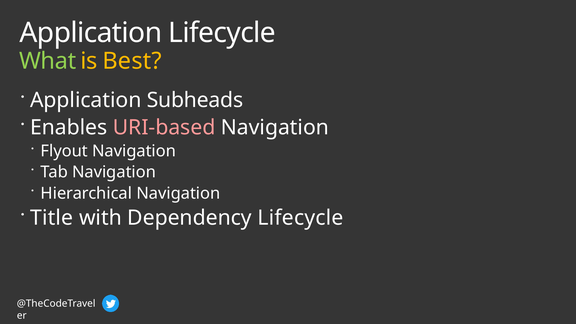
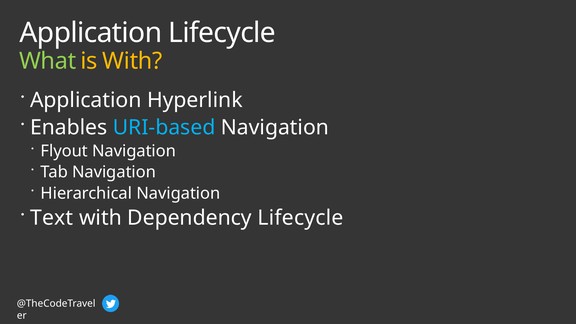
is Best: Best -> With (132, 61)
Subheads: Subheads -> Hyperlink (195, 100)
URI-based colour: pink -> light blue (164, 127)
Title: Title -> Text (52, 218)
